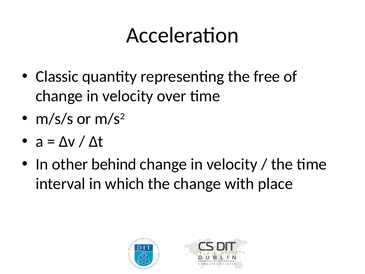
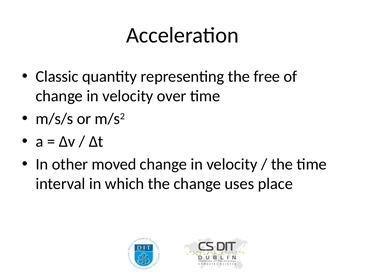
behind: behind -> moved (114, 164)
with: with -> uses (239, 184)
